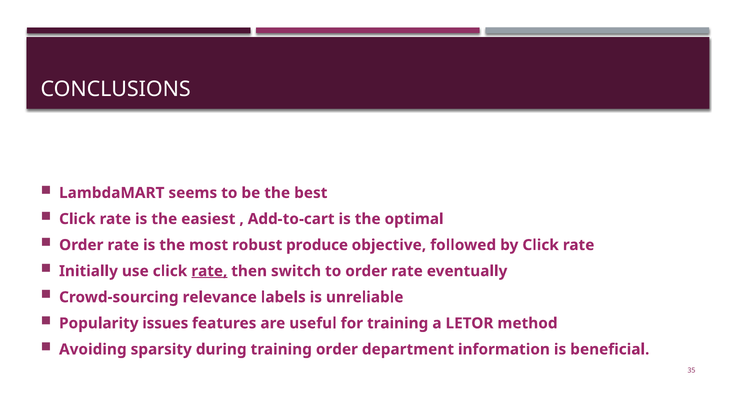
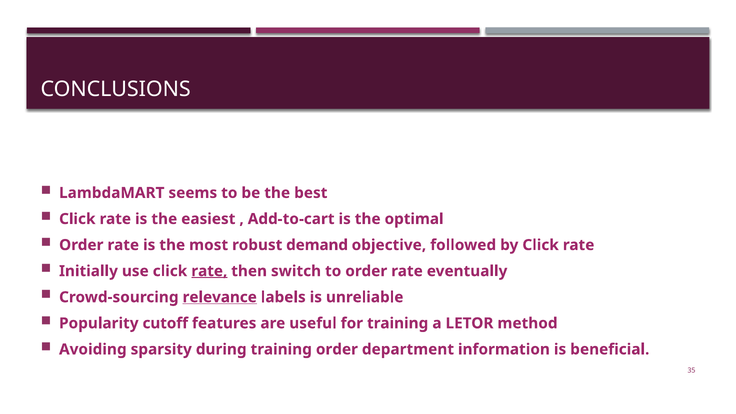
produce: produce -> demand (317, 245)
relevance underline: none -> present (220, 297)
issues: issues -> cutoff (165, 323)
